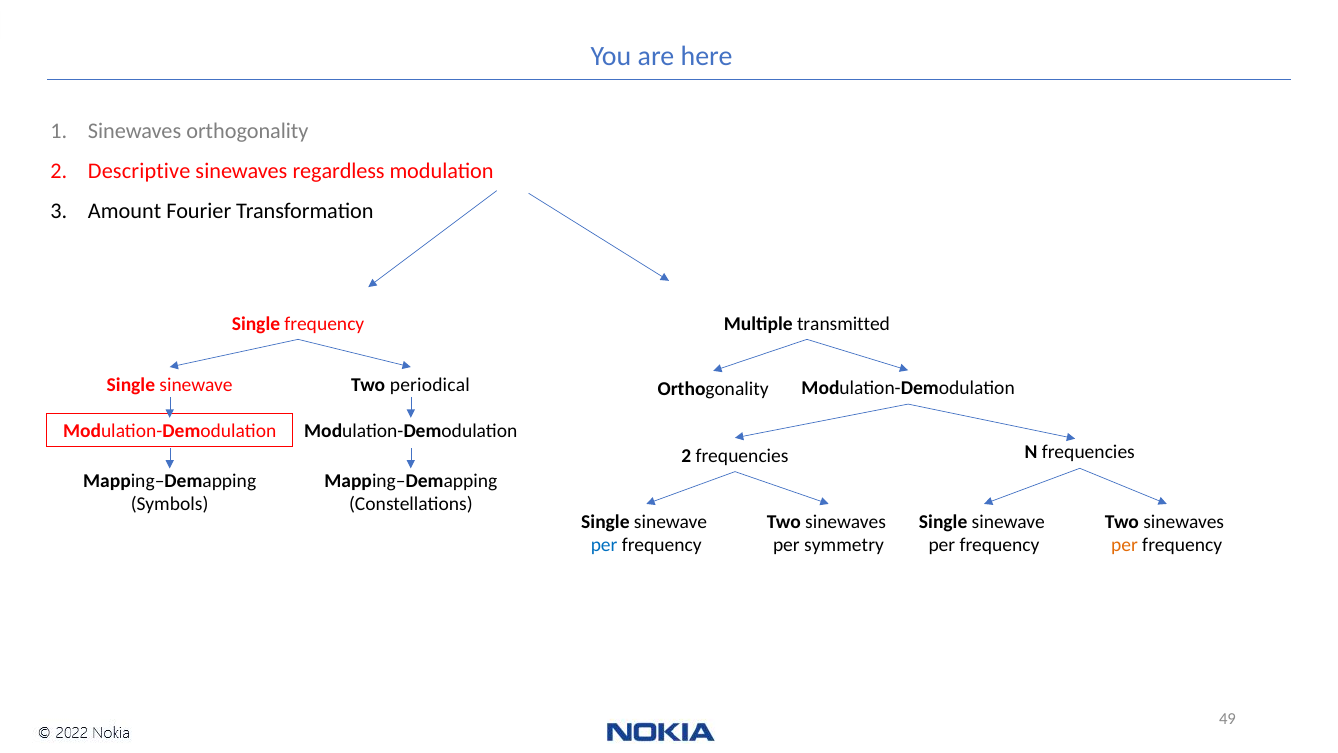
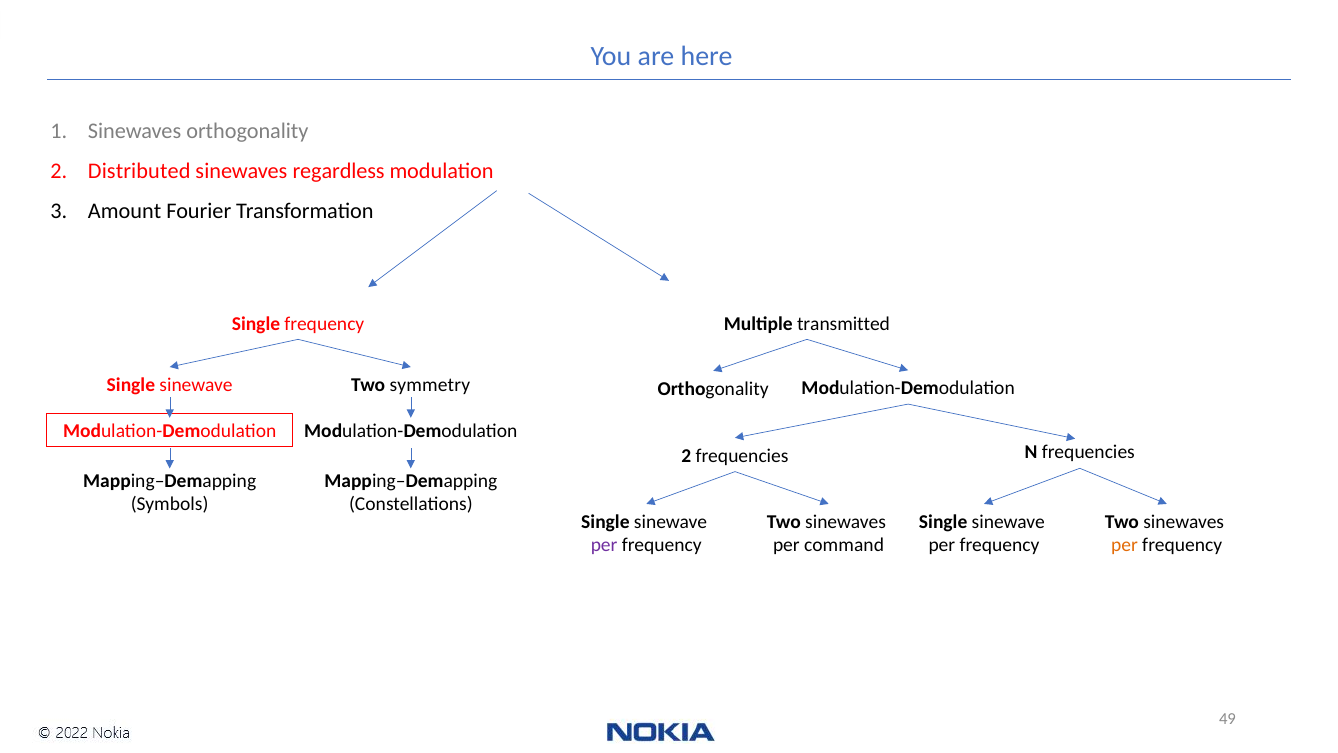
Descriptive: Descriptive -> Distributed (139, 171)
periodical: periodical -> symmetry (430, 385)
per colour: blue -> purple (604, 545)
symmetry: symmetry -> command (844, 545)
